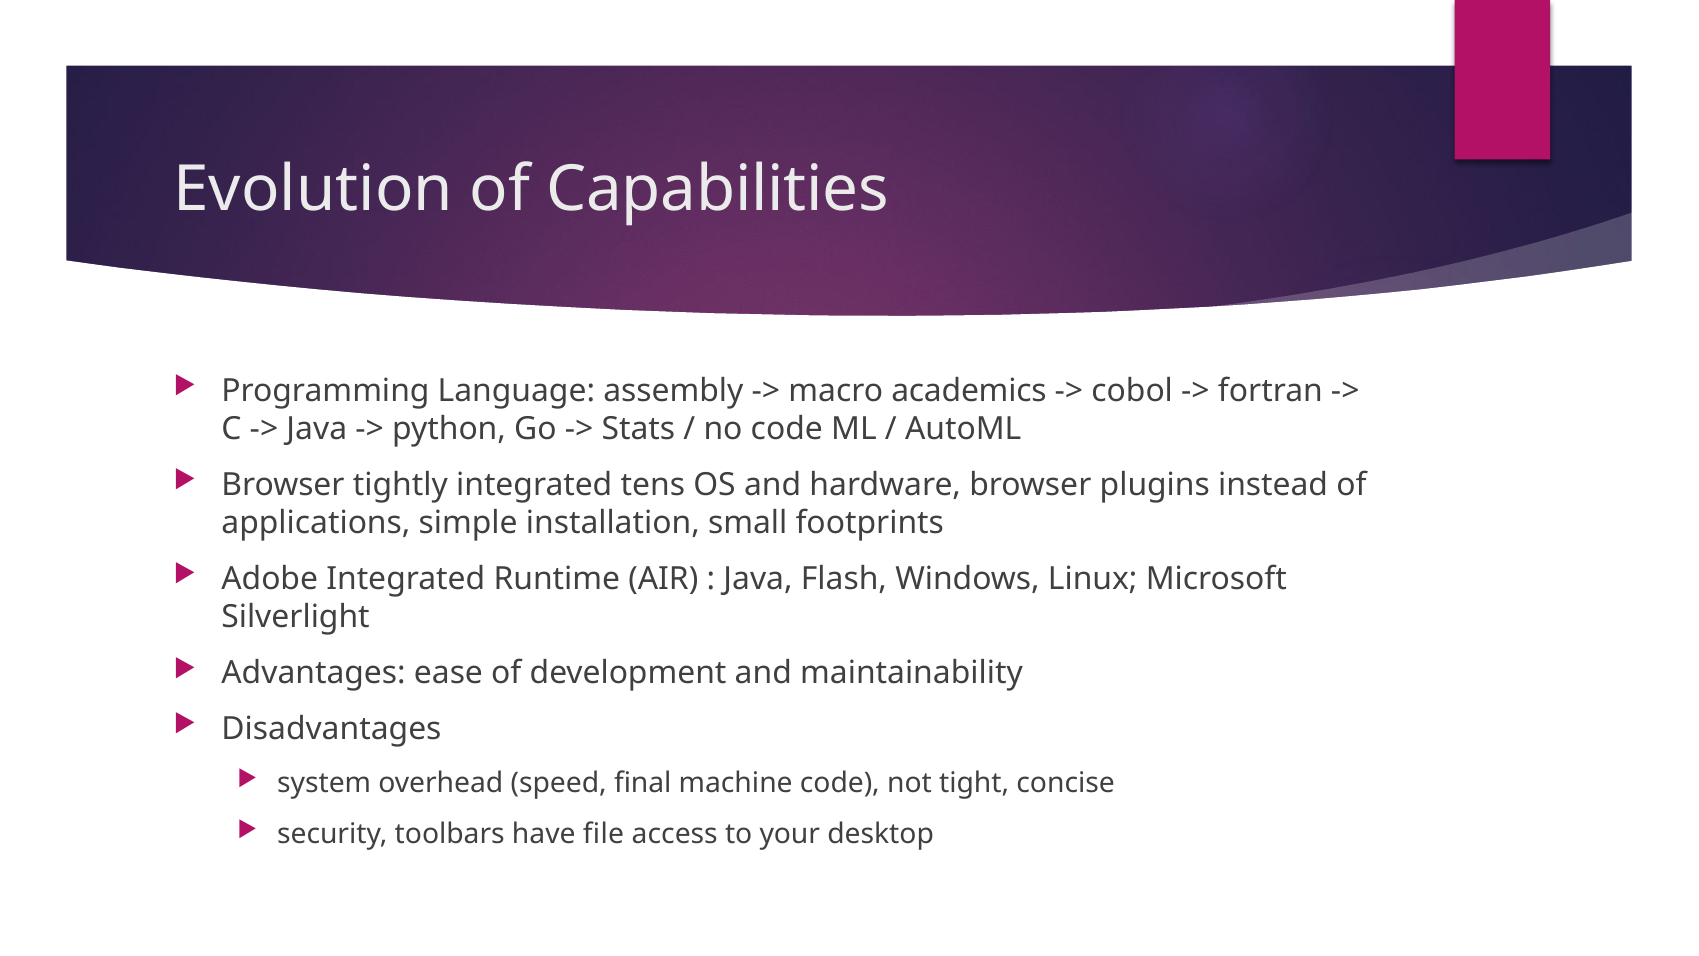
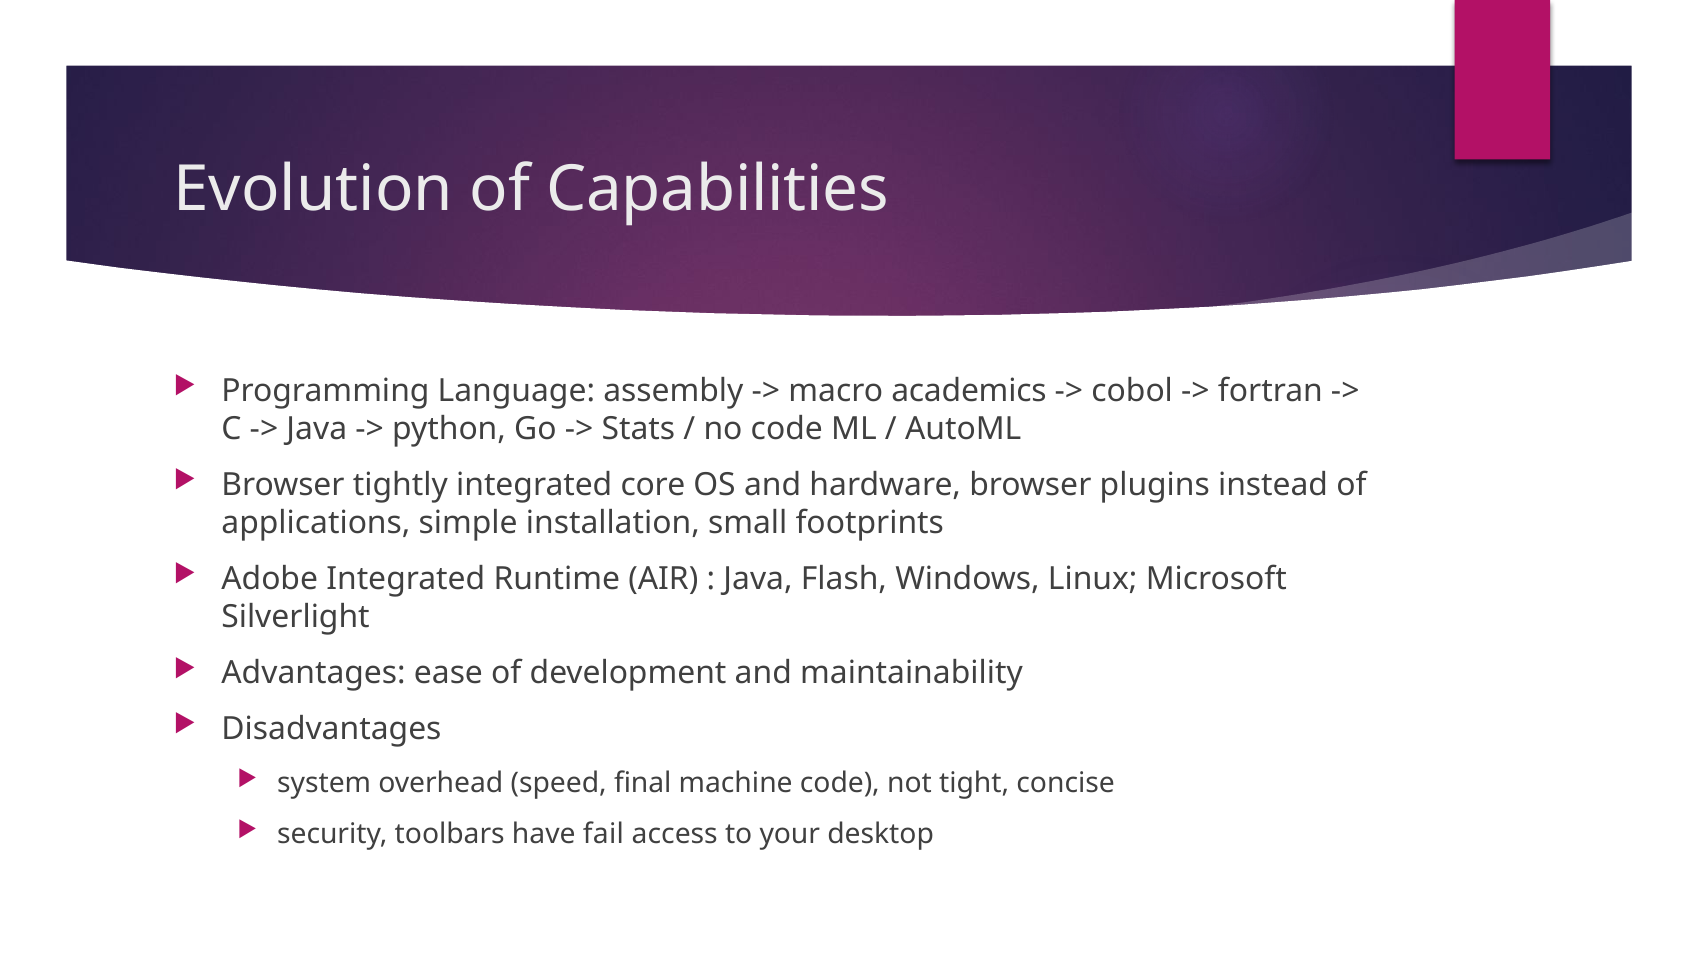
tens: tens -> core (653, 485)
file: file -> fail (603, 834)
